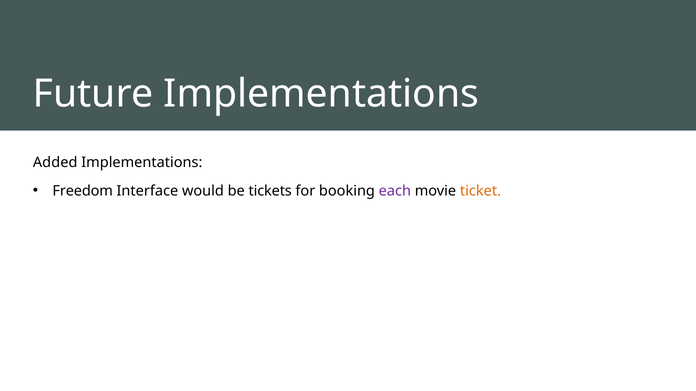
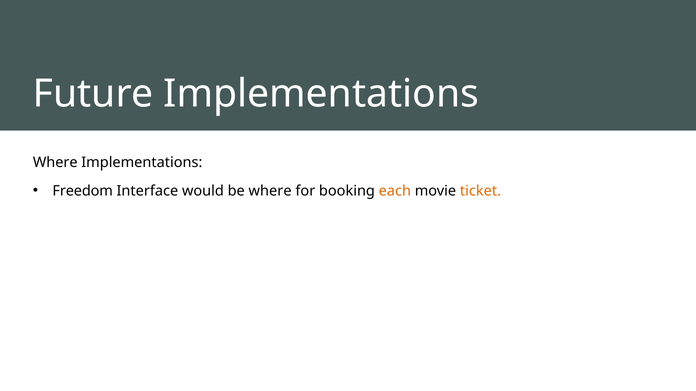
Added: Added -> Where (55, 163)
be tickets: tickets -> where (270, 191)
each colour: purple -> orange (395, 191)
